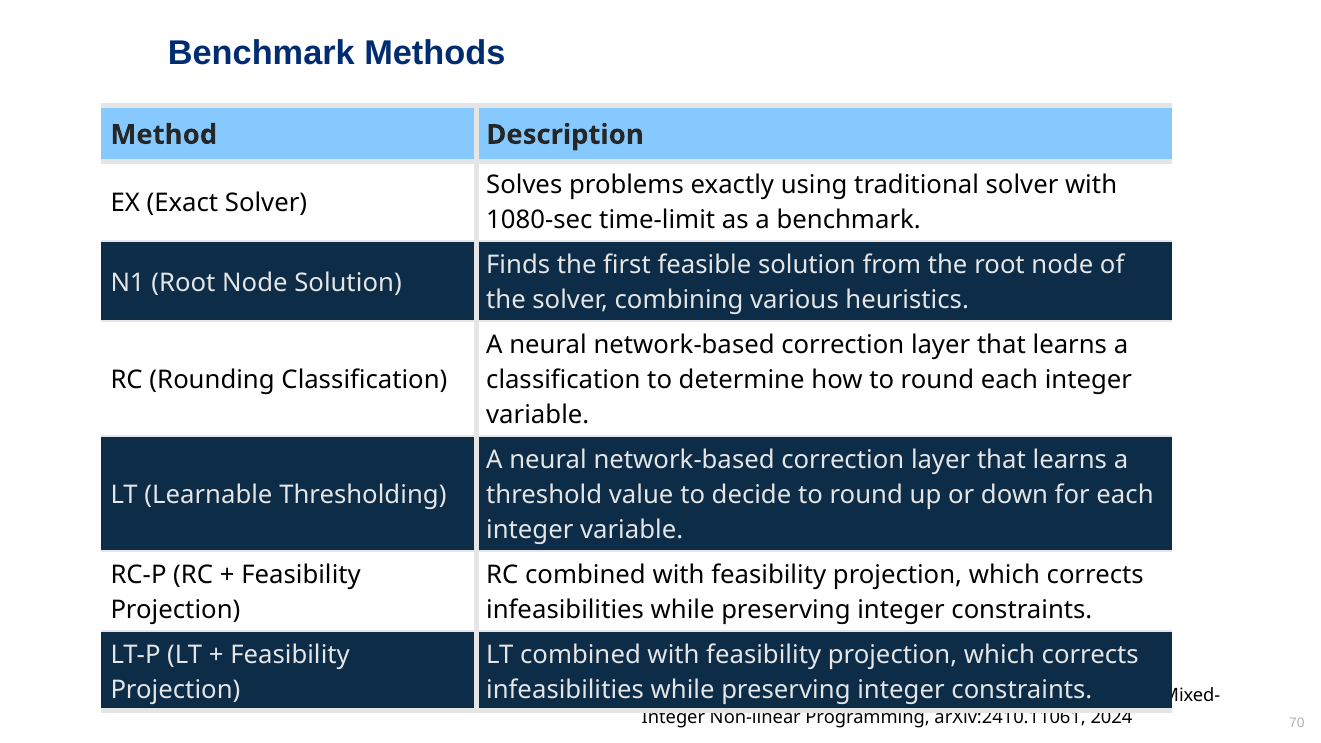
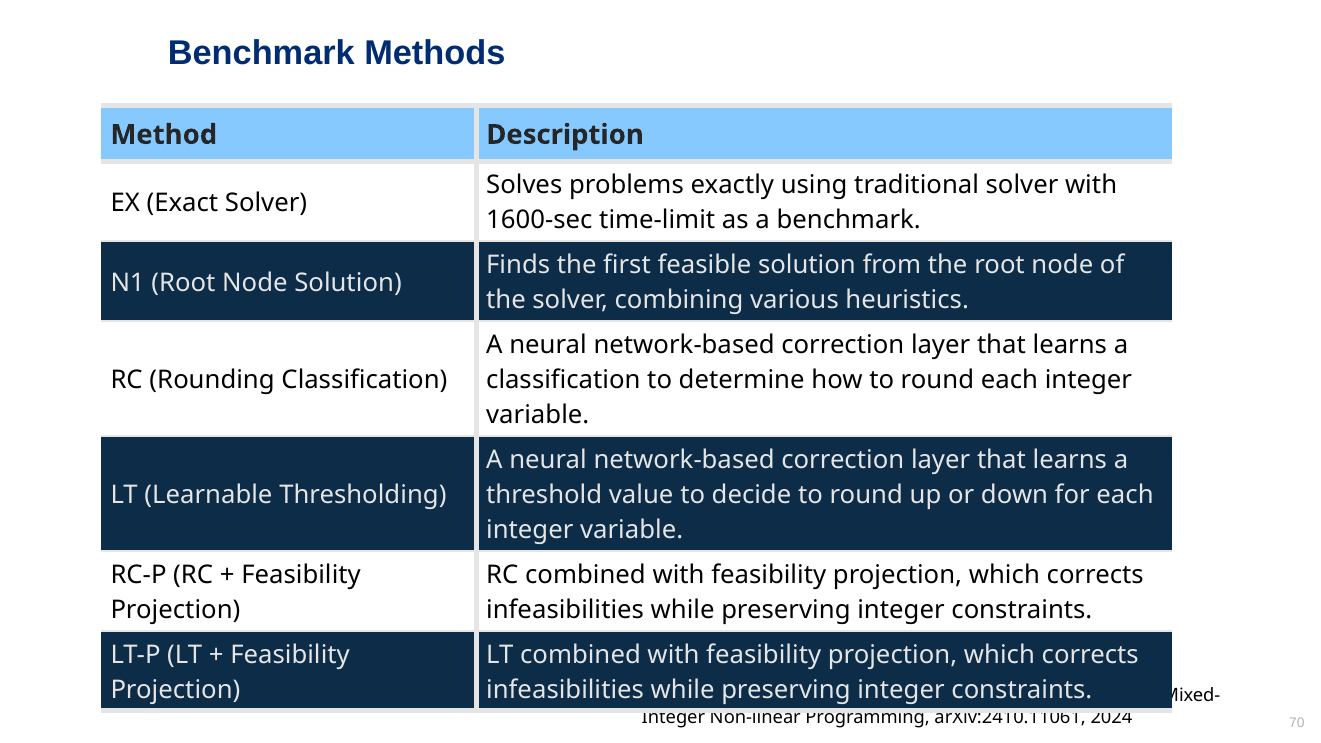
1080-sec: 1080-sec -> 1600-sec (539, 220)
